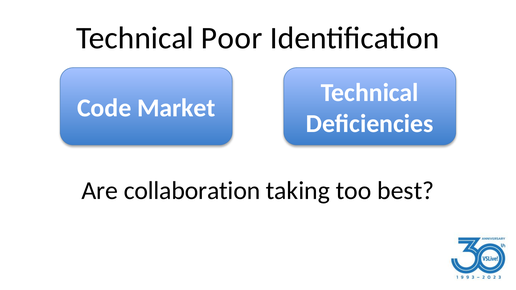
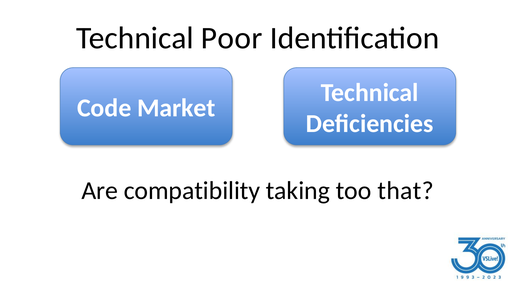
collaboration: collaboration -> compatibility (192, 191)
best: best -> that (406, 191)
